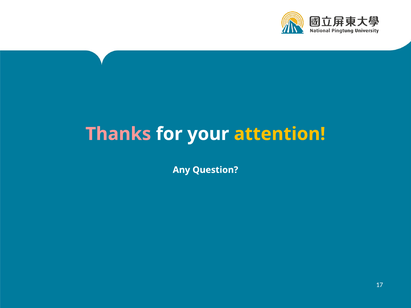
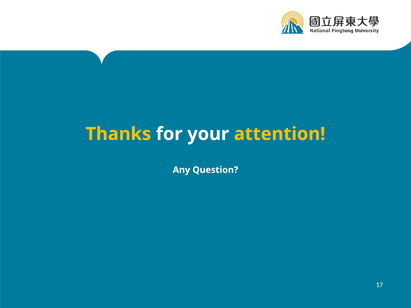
Thanks colour: pink -> yellow (118, 134)
